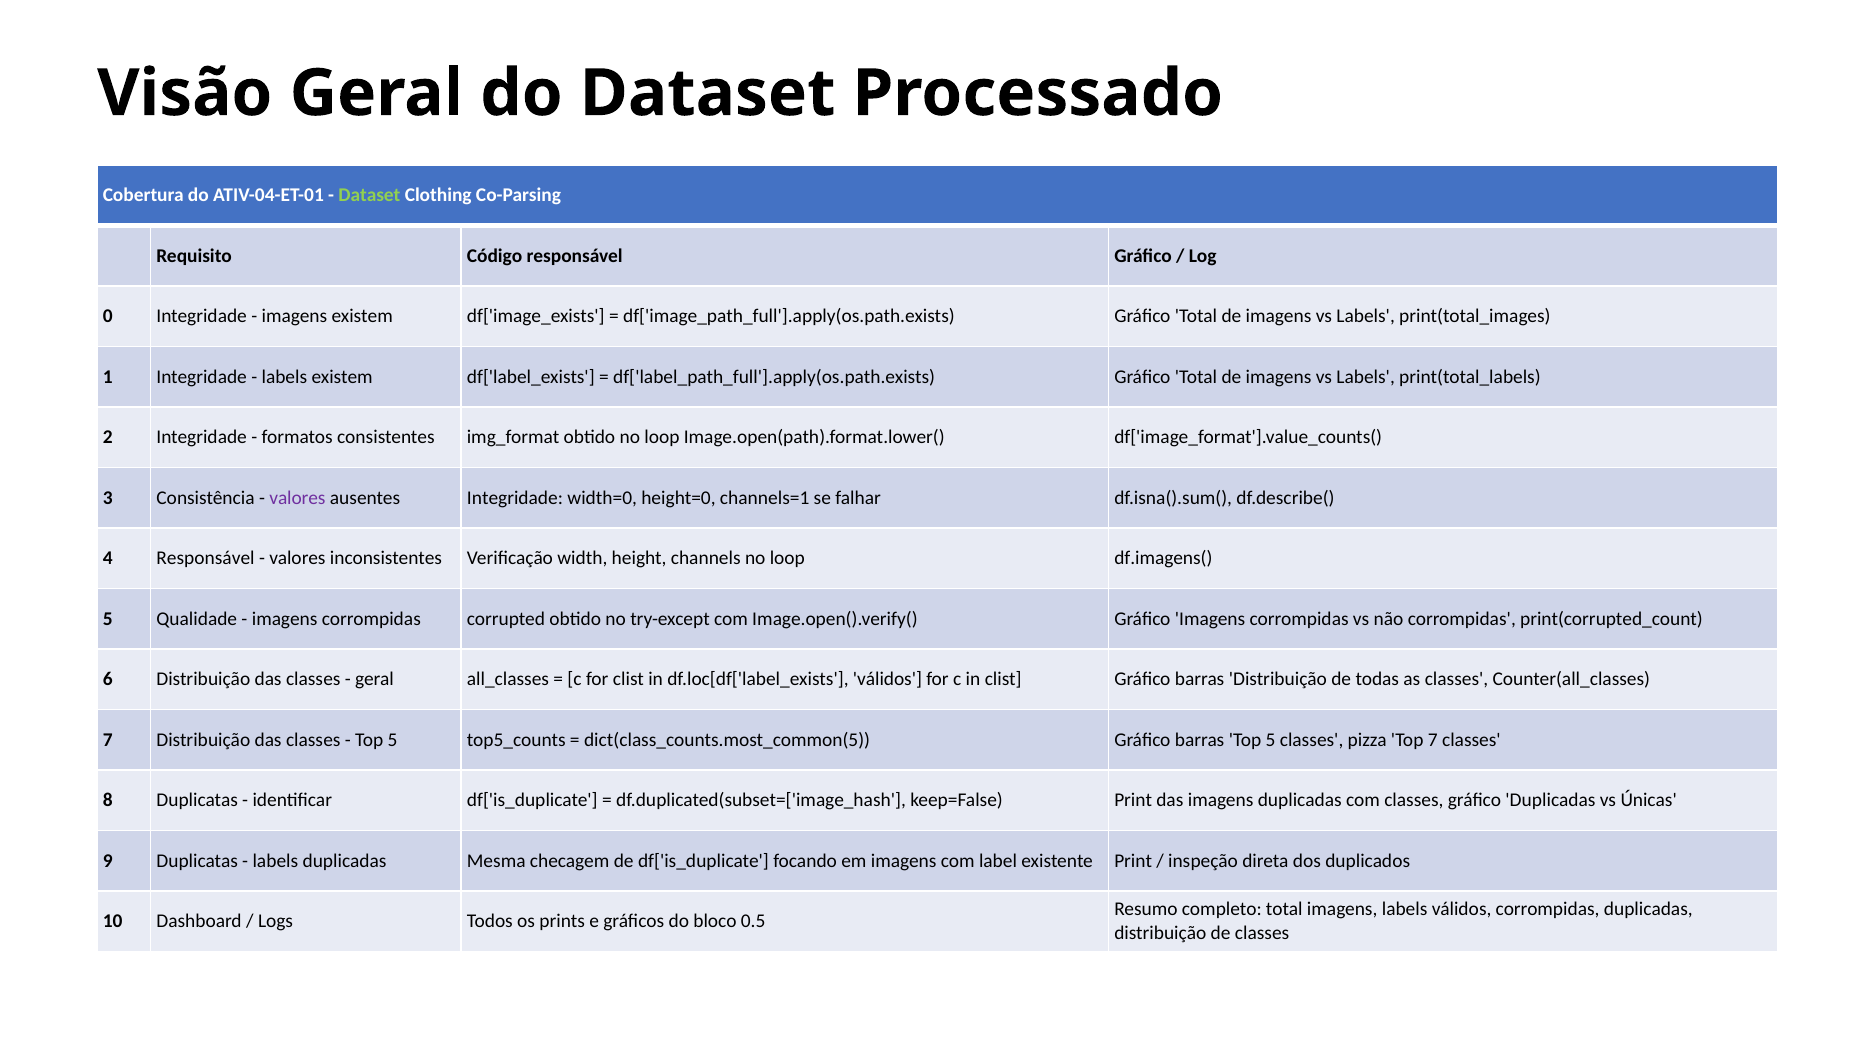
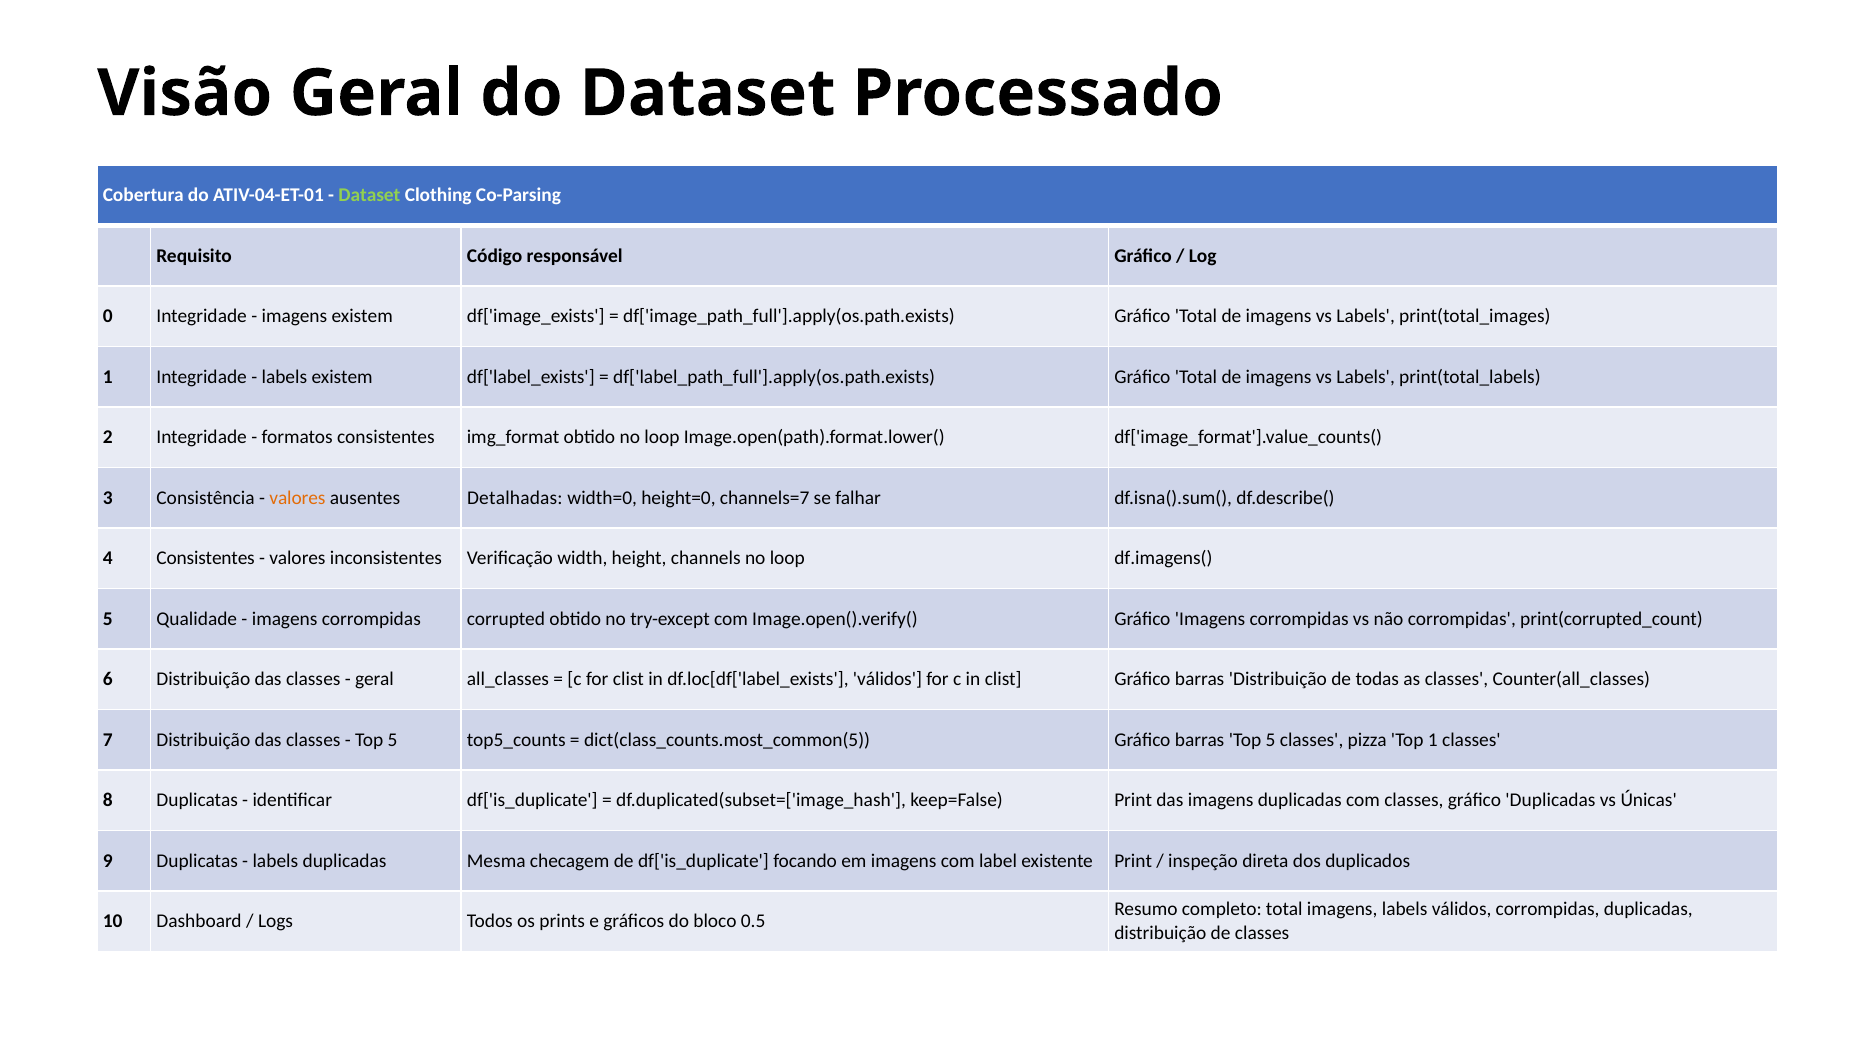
valores colour: purple -> orange (297, 498)
ausentes Integridade: Integridade -> Detalhadas (515, 498)
channels=1: channels=1 -> channels=7 (765, 498)
4 Responsável: Responsável -> Consistentes (206, 559)
Top 7: 7 -> 1 (1433, 740)
